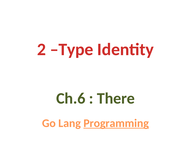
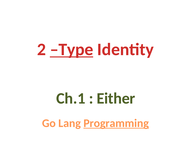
Type underline: none -> present (72, 49)
Ch.6: Ch.6 -> Ch.1 (71, 99)
There: There -> Either (116, 99)
